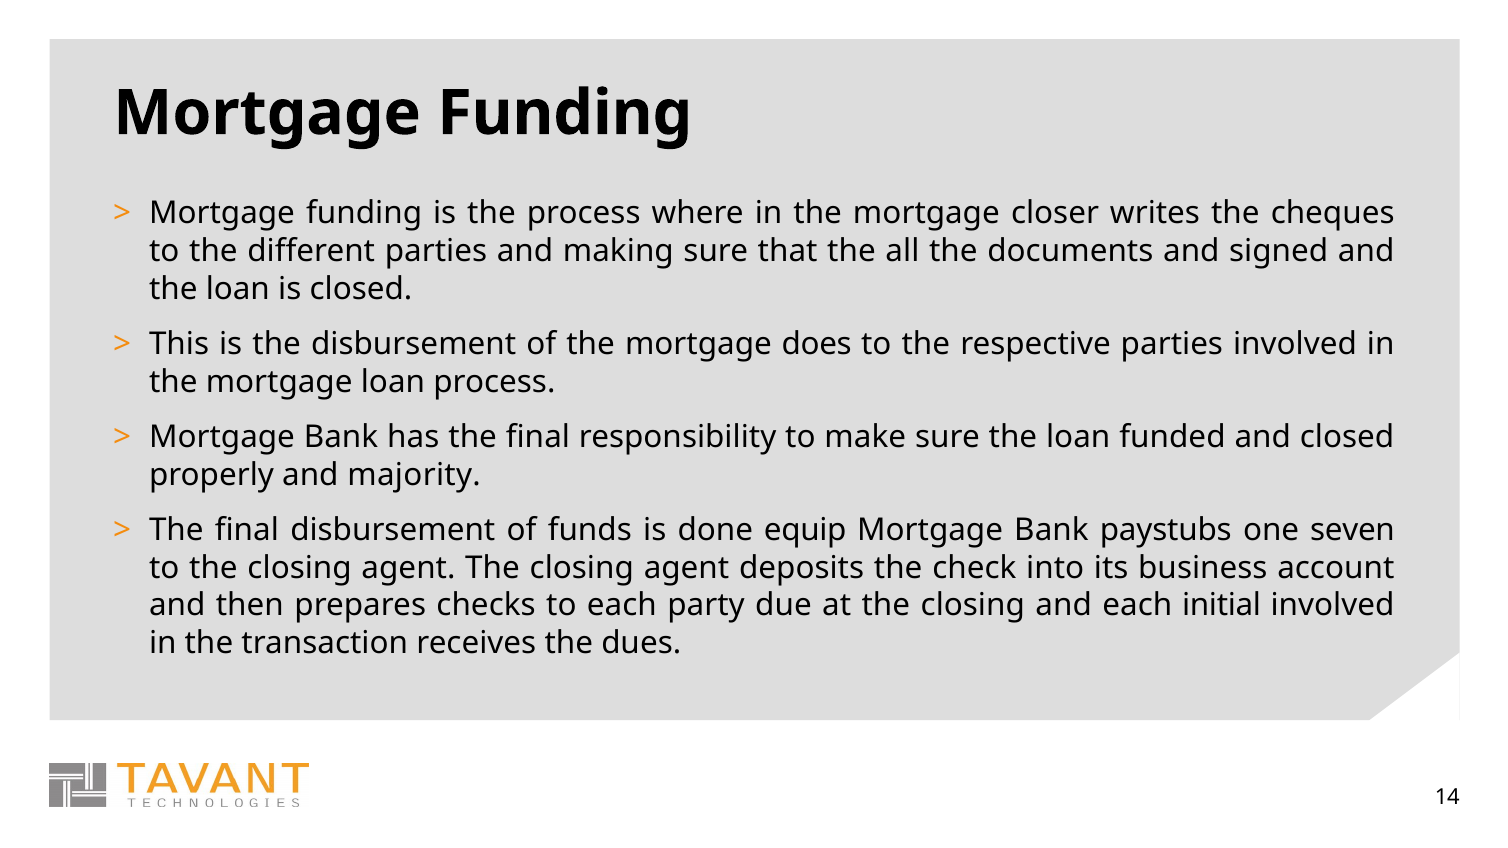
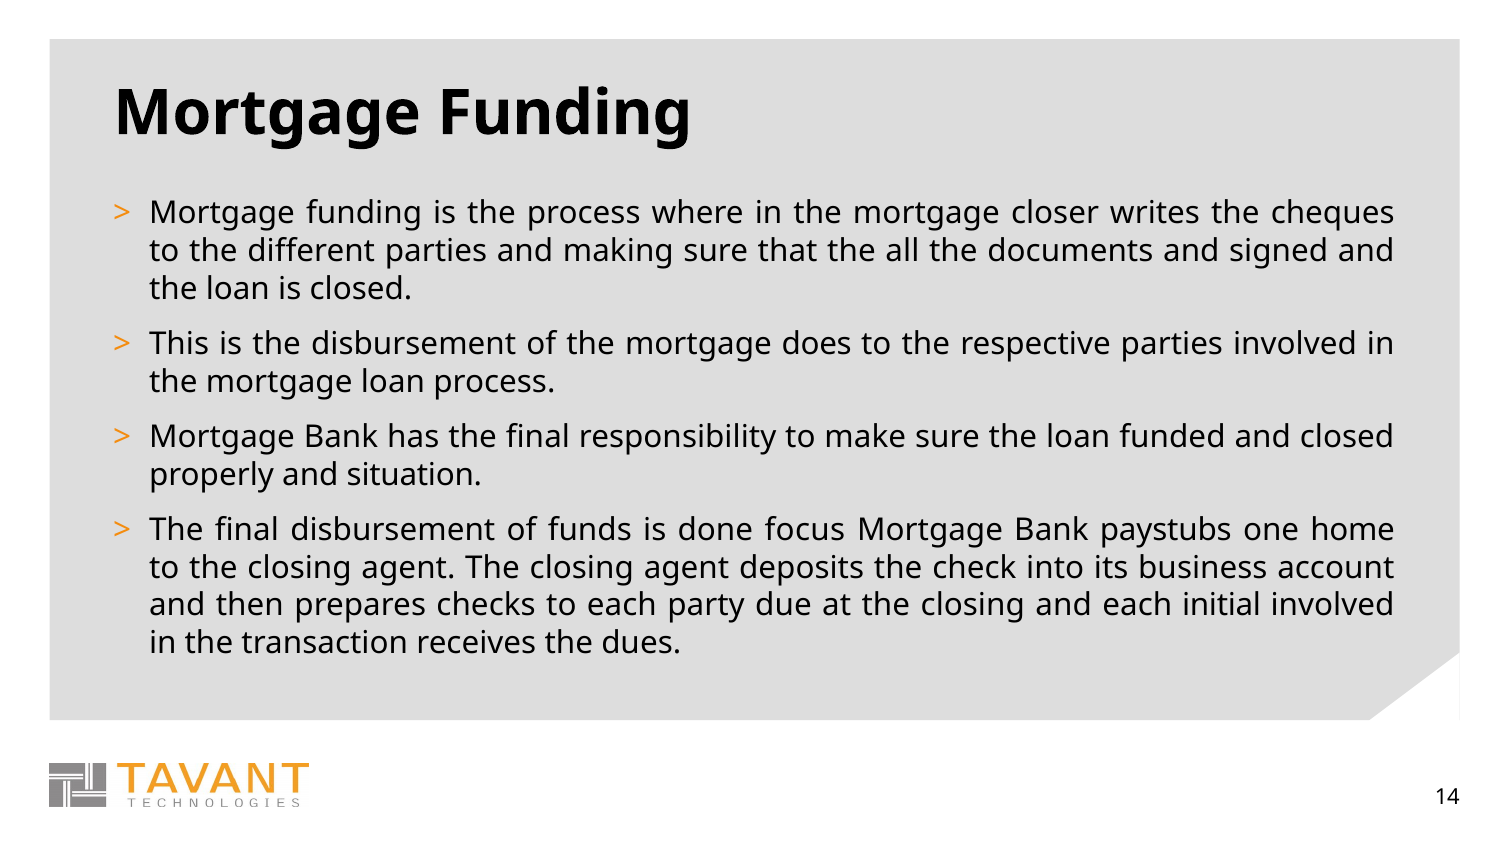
majority: majority -> situation (414, 475)
equip: equip -> focus (805, 530)
seven: seven -> home (1353, 530)
